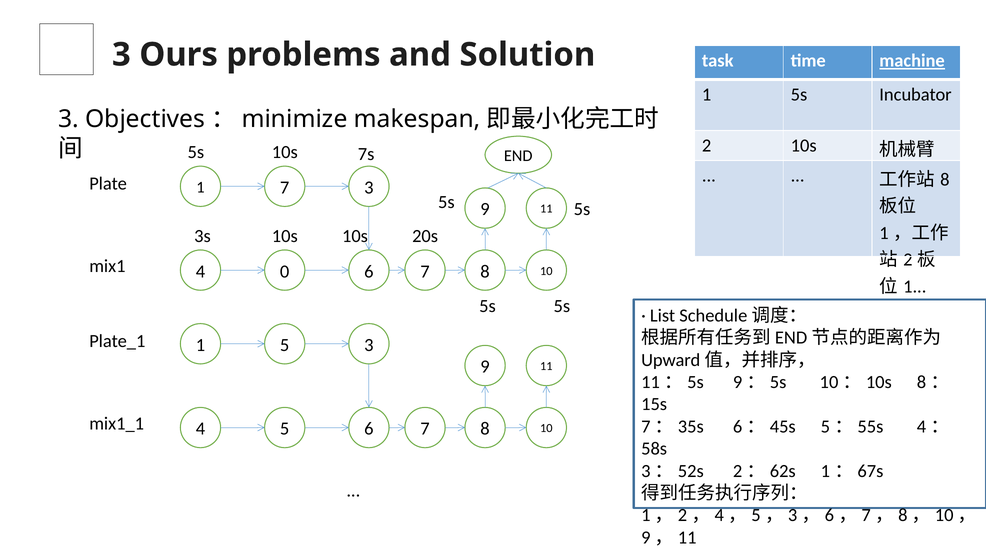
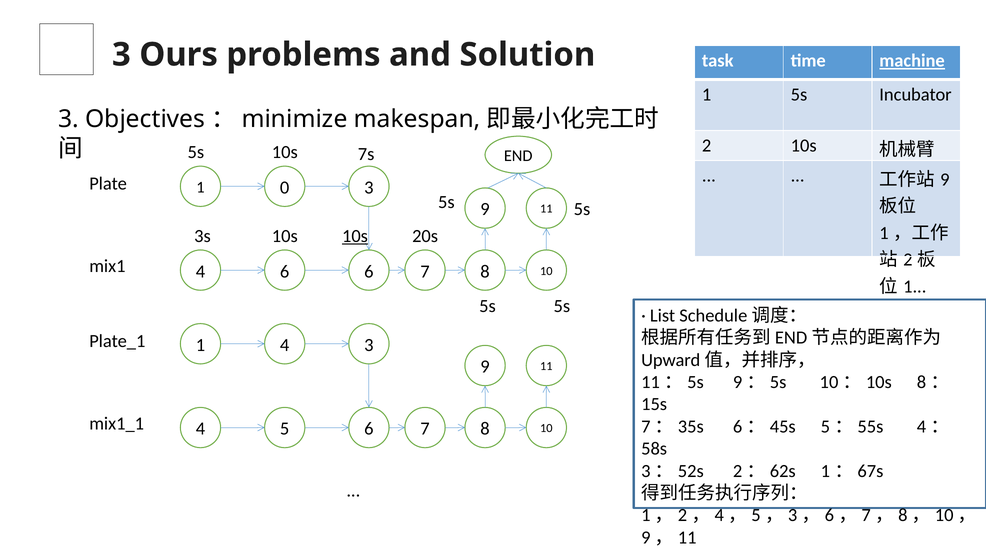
8: 8 -> 9 (945, 179)
1 7: 7 -> 0 (285, 187)
10s underline: none -> present (355, 236)
4 0: 0 -> 6 (285, 271)
1 5: 5 -> 4 (285, 345)
